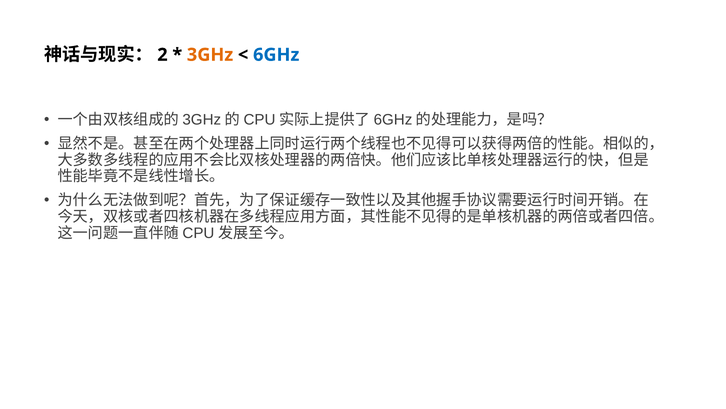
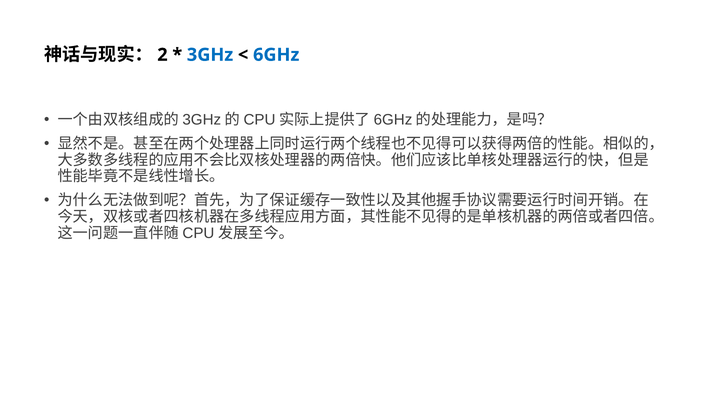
3GHz colour: orange -> blue (210, 55)
